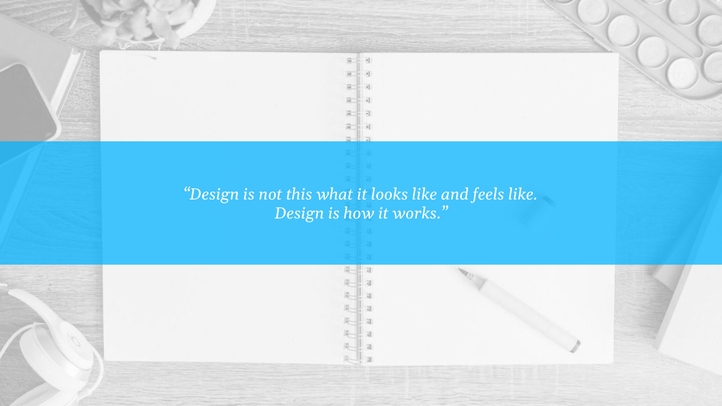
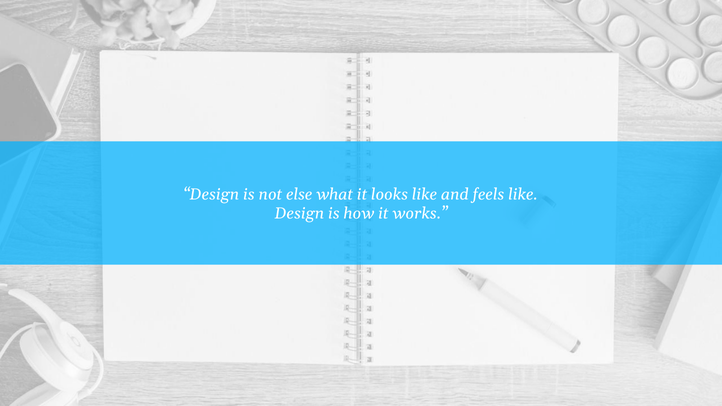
this: this -> else (299, 195)
